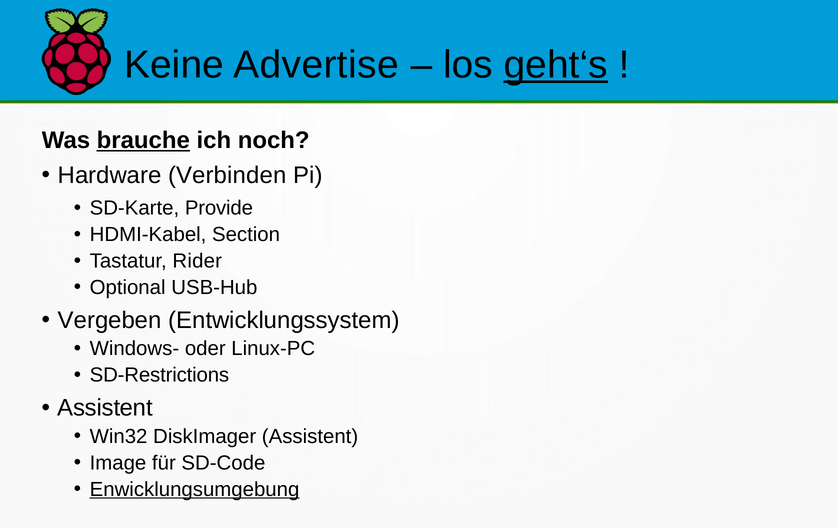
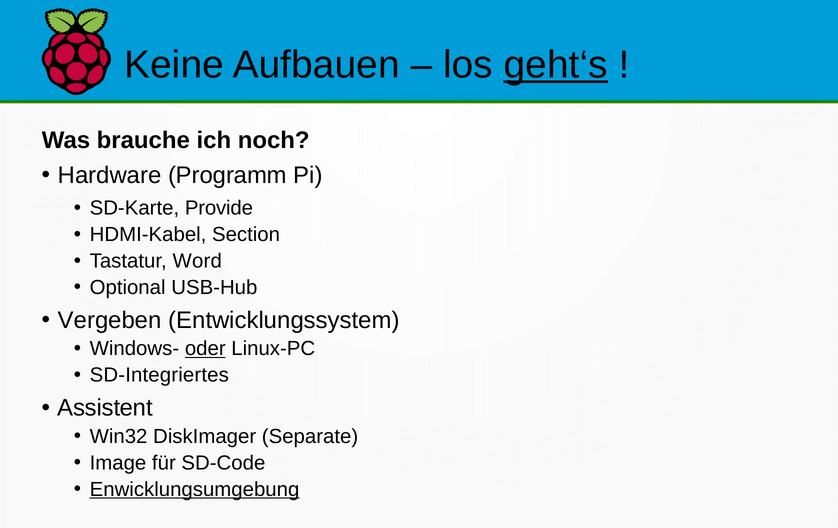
Advertise: Advertise -> Aufbauen (316, 65)
brauche underline: present -> none (143, 141)
Verbinden: Verbinden -> Programm (227, 175)
Rider: Rider -> Word (197, 261)
oder underline: none -> present (205, 349)
SD-Restrictions: SD-Restrictions -> SD-Integriertes (159, 375)
DiskImager Assistent: Assistent -> Separate (310, 436)
